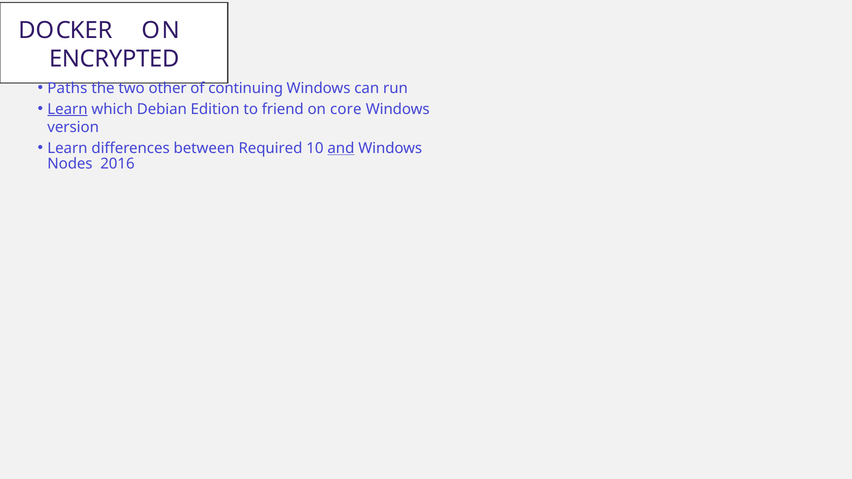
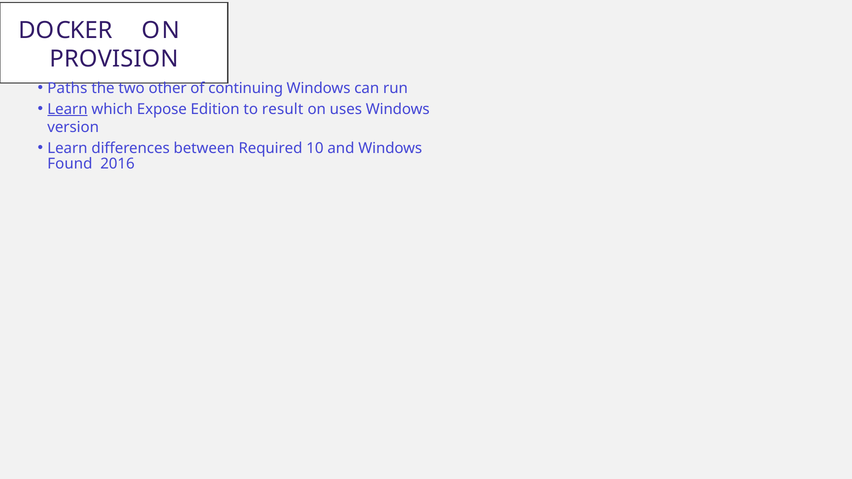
ENCRYPTED: ENCRYPTED -> PROVISION (114, 59)
Debian: Debian -> Expose (162, 109)
friend: friend -> result (283, 109)
core: core -> uses (346, 109)
and underline: present -> none (341, 148)
Nodes: Nodes -> Found (70, 164)
